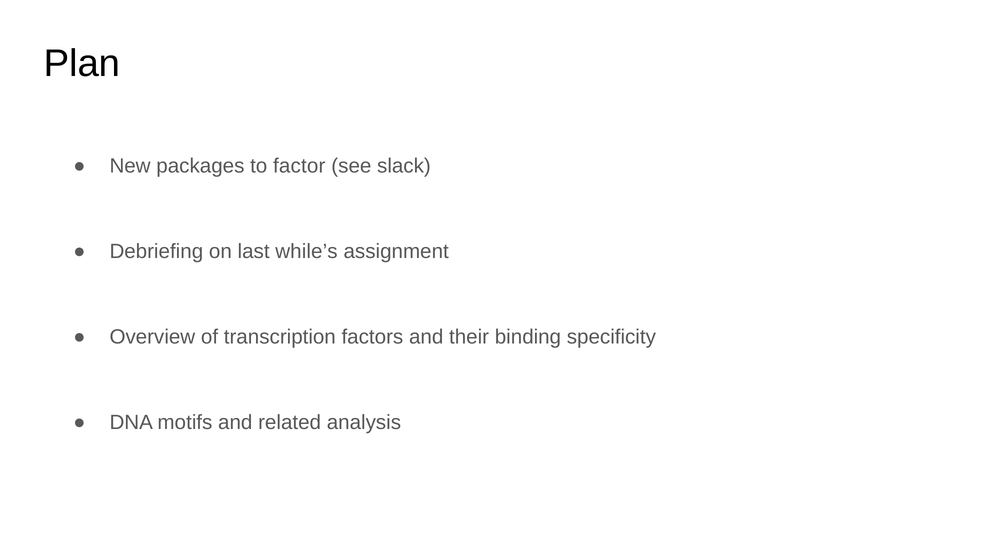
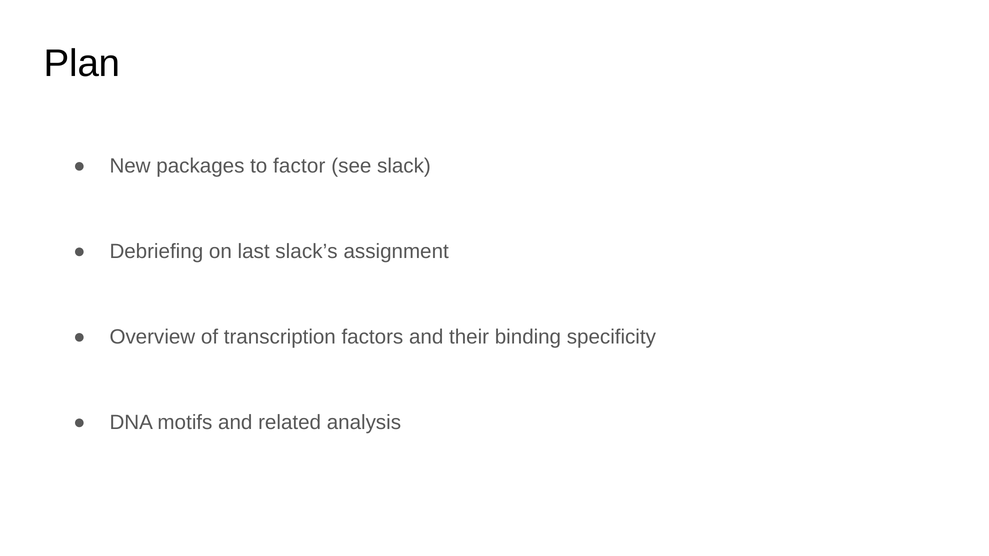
while’s: while’s -> slack’s (306, 251)
